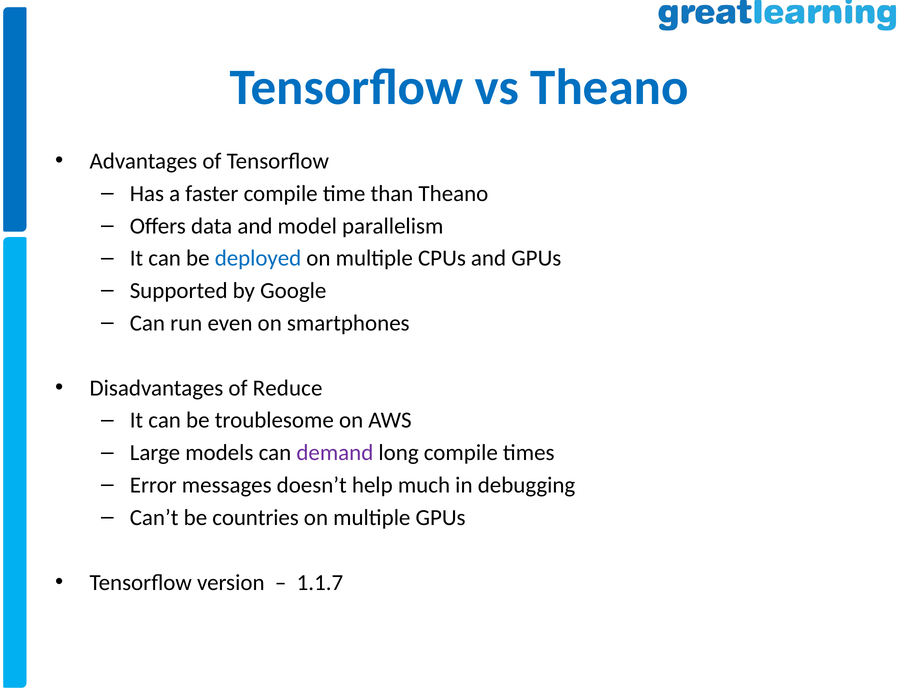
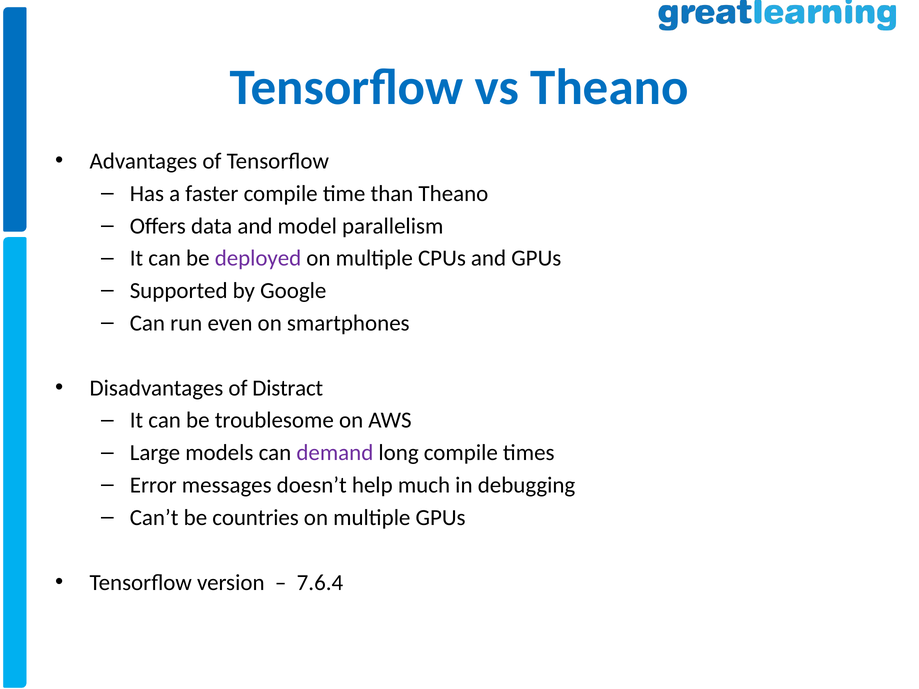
deployed colour: blue -> purple (258, 258)
Reduce: Reduce -> Distract (288, 388)
1.1.7: 1.1.7 -> 7.6.4 (320, 583)
